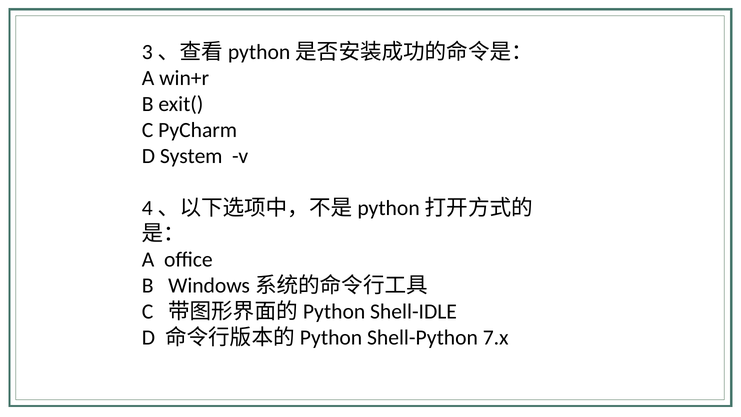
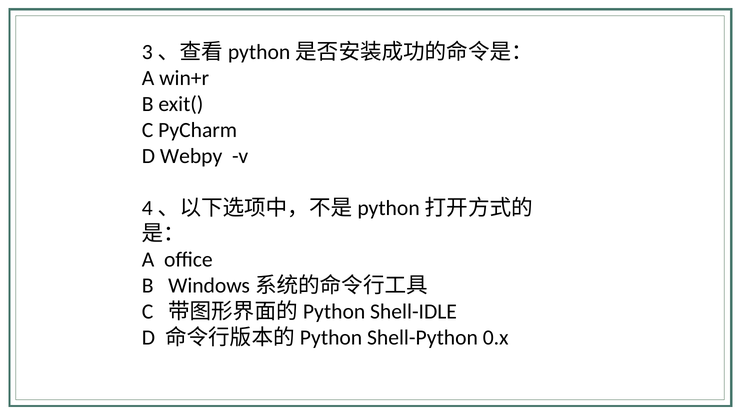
System: System -> Webpy (191, 156)
7.x: 7.x -> 0.x (496, 338)
